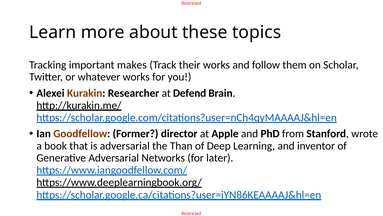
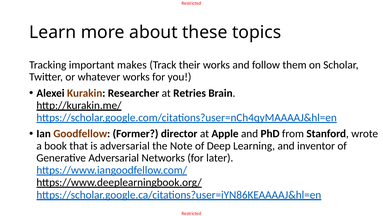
Defend: Defend -> Retries (190, 93)
Than: Than -> Note (181, 145)
